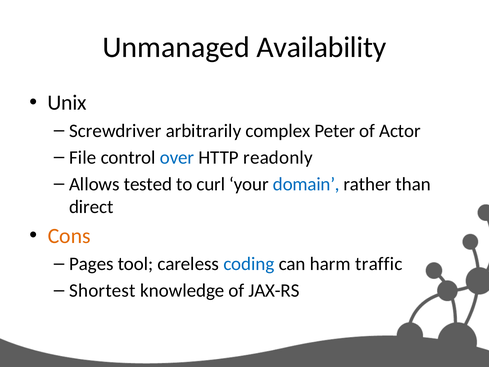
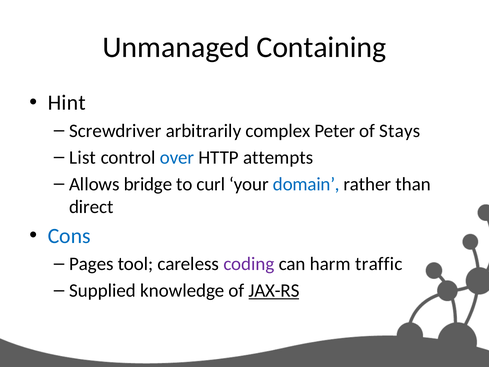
Availability: Availability -> Containing (321, 47)
Unix: Unix -> Hint (67, 103)
Actor: Actor -> Stays (400, 131)
File: File -> List (83, 157)
readonly: readonly -> attempts (278, 157)
tested: tested -> bridge (148, 184)
Cons colour: orange -> blue (69, 236)
coding colour: blue -> purple (249, 264)
Shortest: Shortest -> Supplied (103, 291)
JAX-RS underline: none -> present (274, 291)
